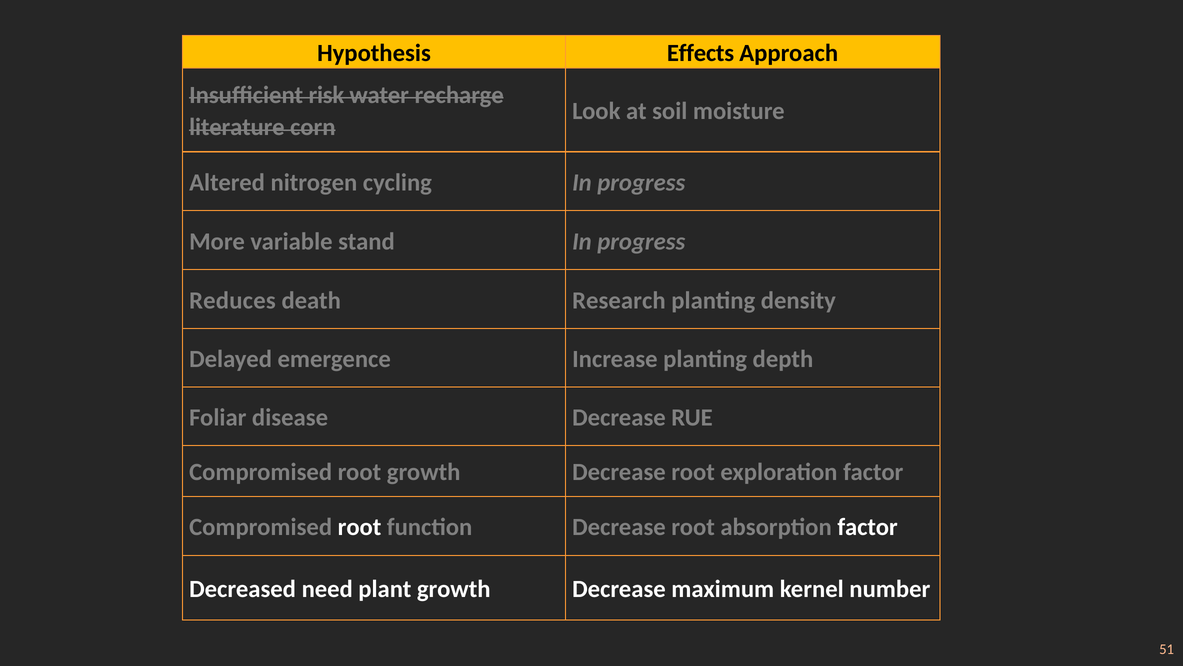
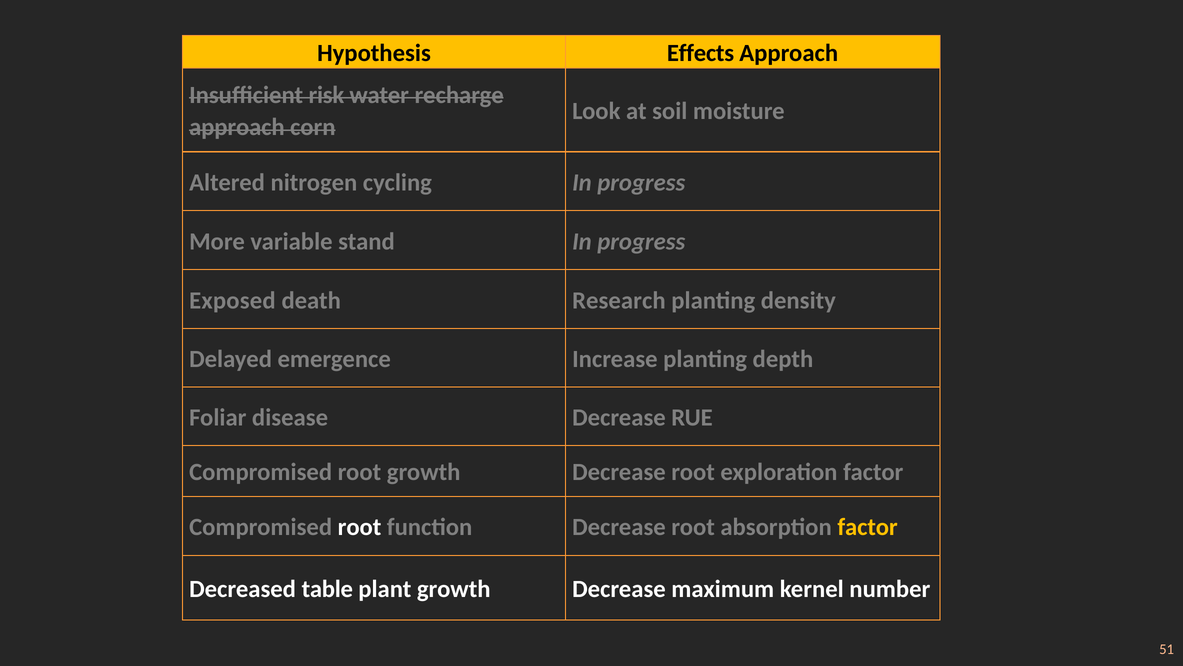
literature: literature -> approach (237, 127)
Reduces: Reduces -> Exposed (232, 300)
factor colour: white -> yellow (868, 527)
need: need -> table (327, 589)
